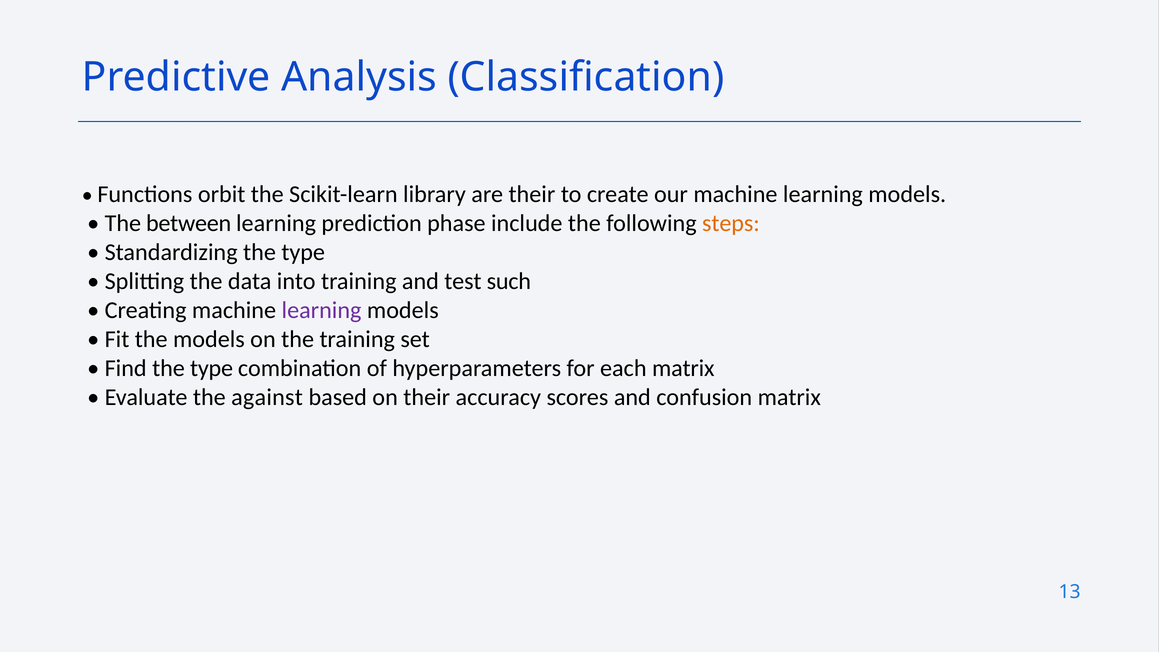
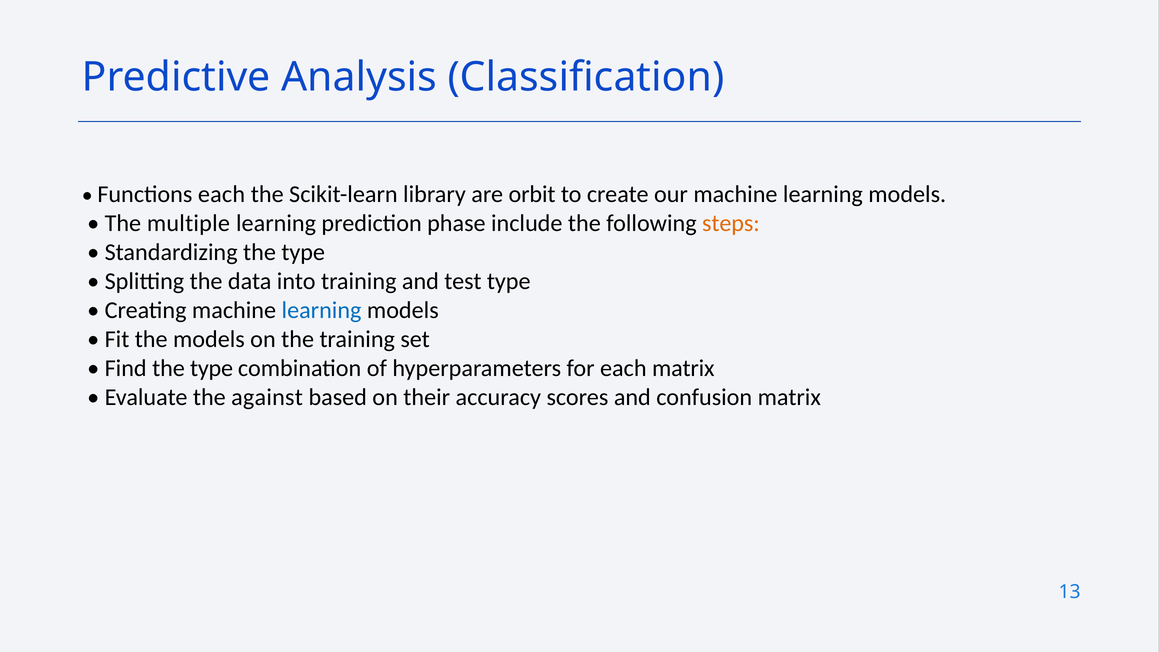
Functions orbit: orbit -> each (222, 194)
are their: their -> orbit (532, 194)
between: between -> multiple (188, 223)
test such: such -> type (509, 281)
learning colour: purple -> blue (322, 310)
